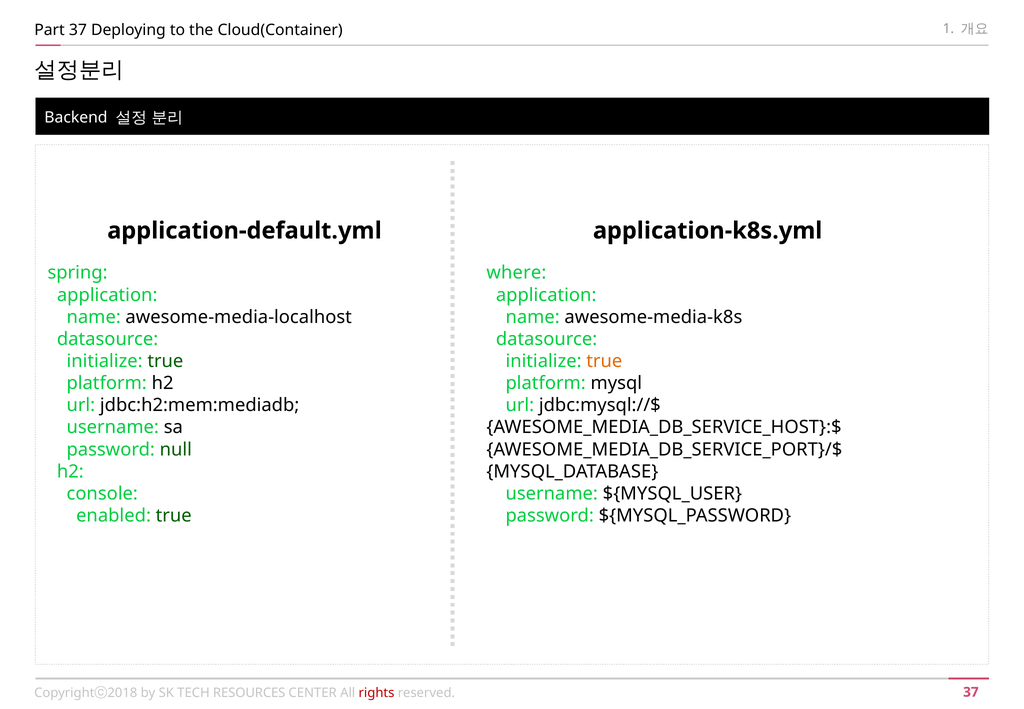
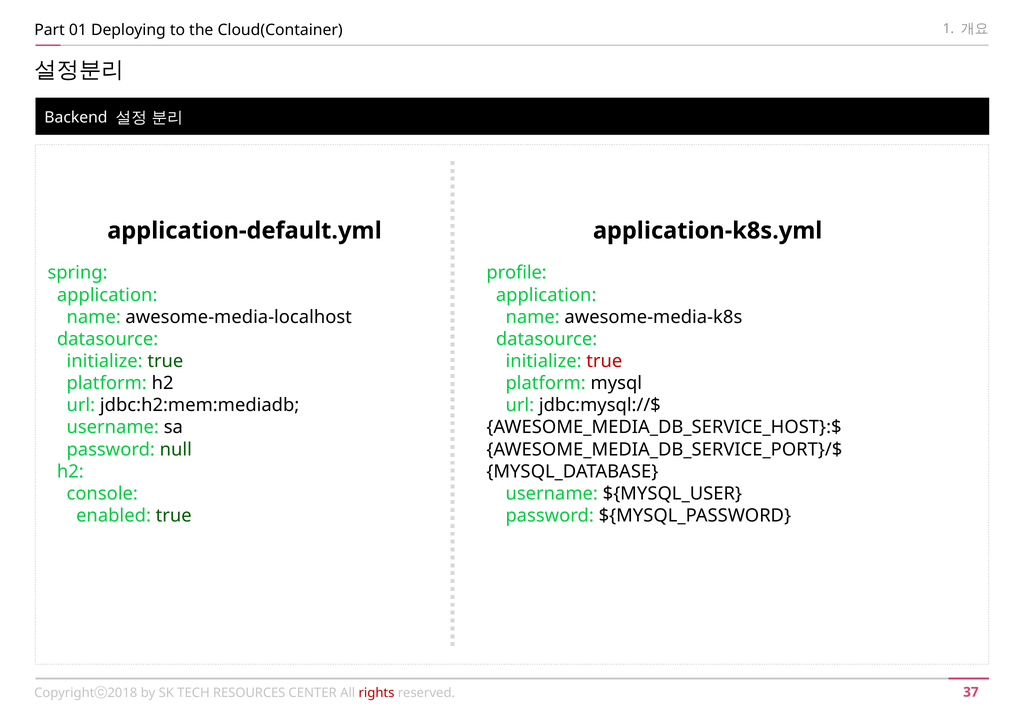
Part 37: 37 -> 01 (78, 30)
where: where -> profile (517, 273)
true colour: orange -> red (604, 361)
